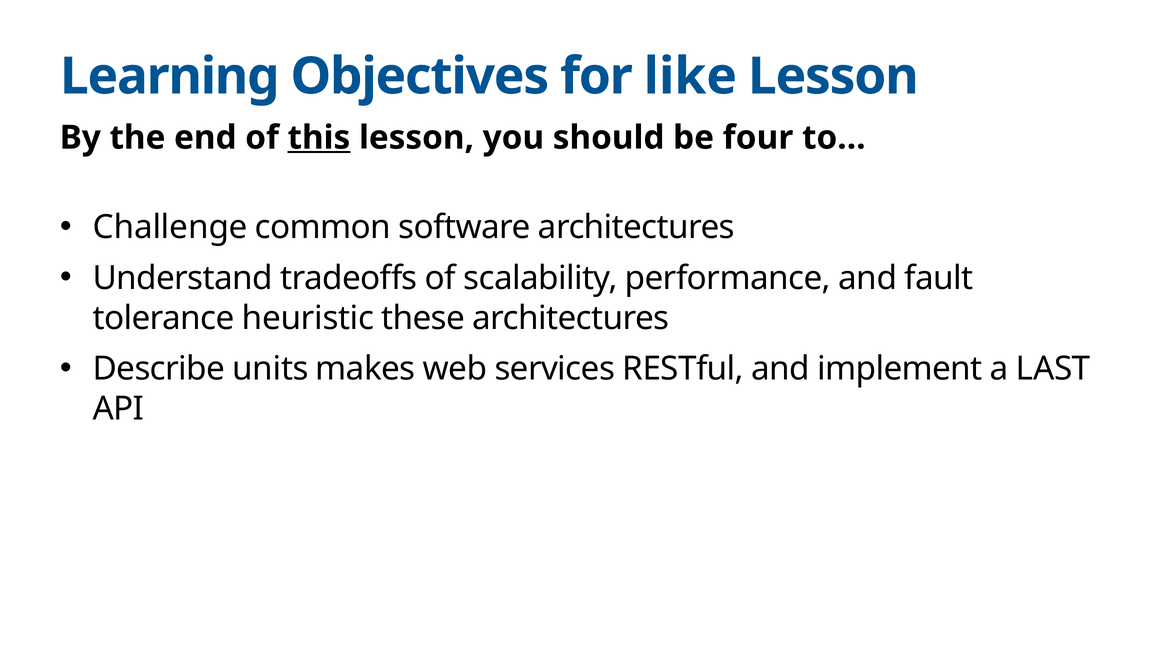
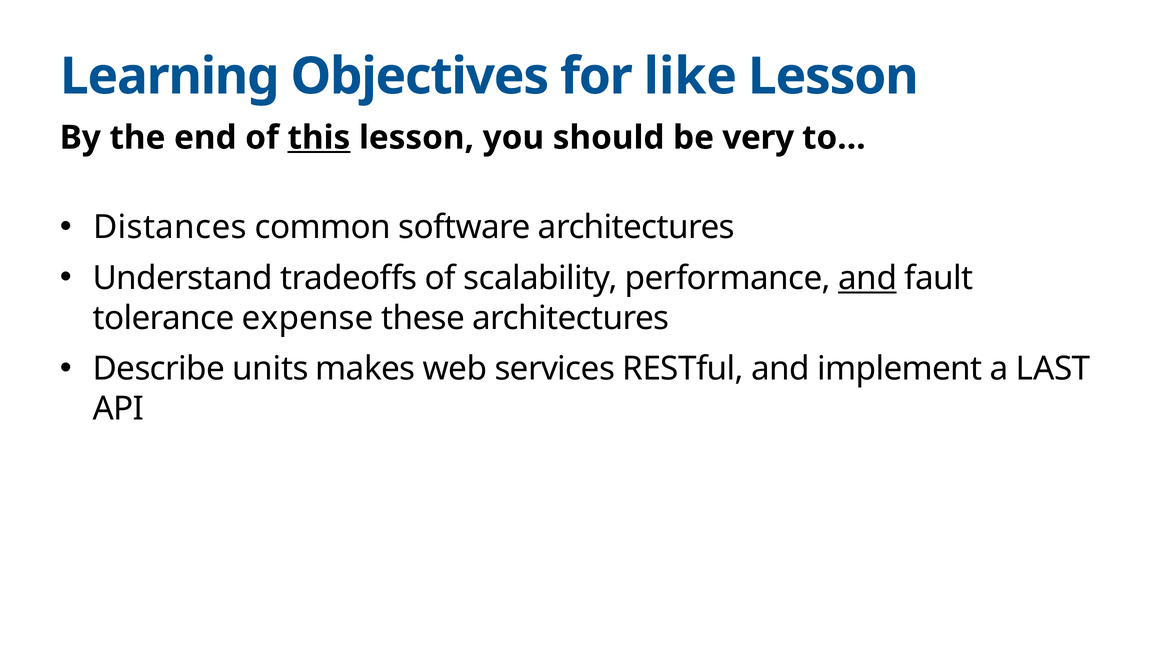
four: four -> very (758, 138)
Challenge: Challenge -> Distances (170, 227)
and underline: none -> present (868, 278)
heuristic: heuristic -> expense (308, 318)
